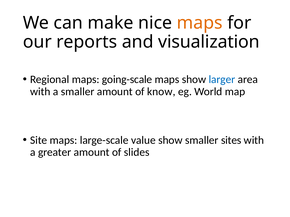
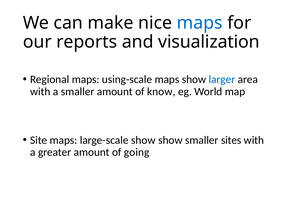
maps colour: orange -> blue (200, 23)
going-scale: going-scale -> using-scale (127, 80)
large-scale value: value -> show (143, 140)
slides: slides -> going (137, 153)
